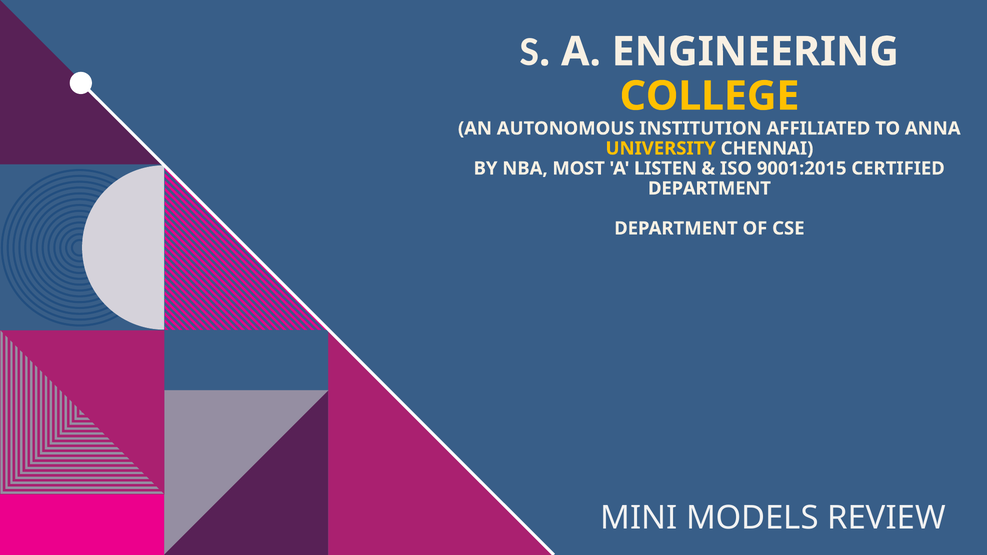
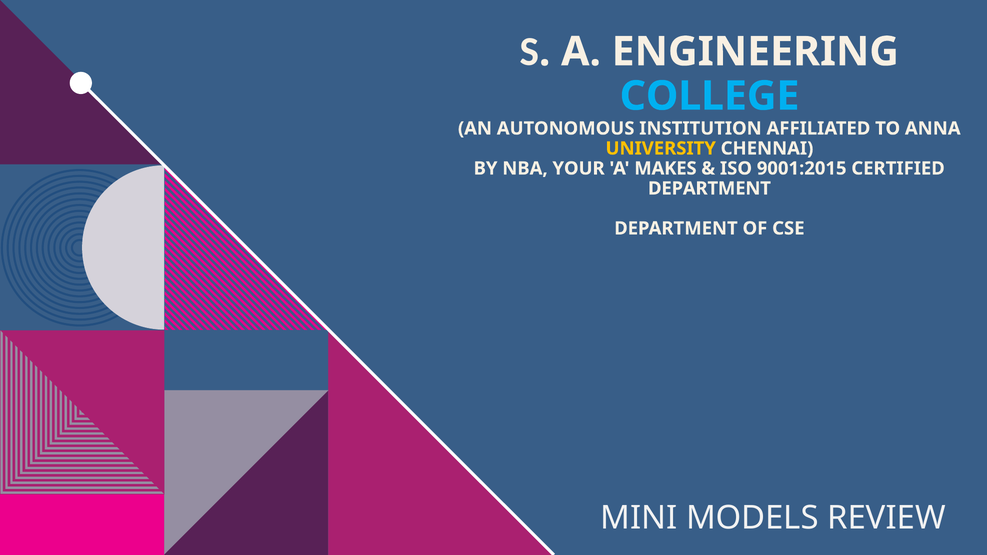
COLLEGE colour: yellow -> light blue (710, 96)
MOST: MOST -> YOUR (579, 168)
LISTEN: LISTEN -> MAKES (665, 168)
